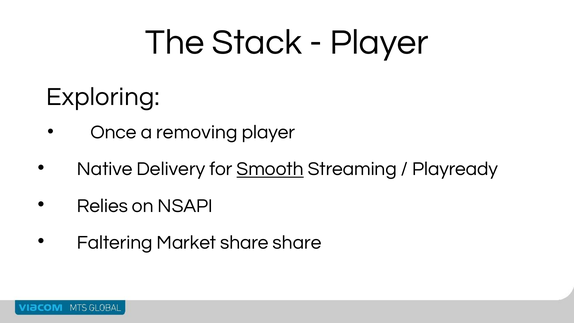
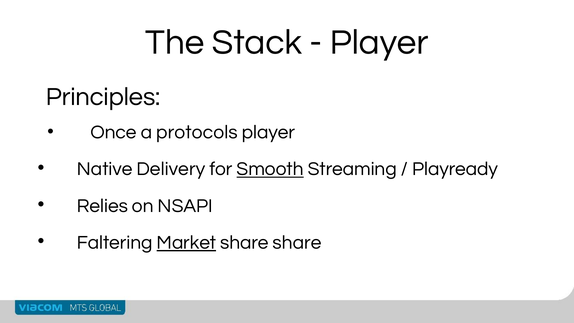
Exploring: Exploring -> Principles (103, 97)
removing: removing -> protocols (197, 132)
Market underline: none -> present (186, 242)
